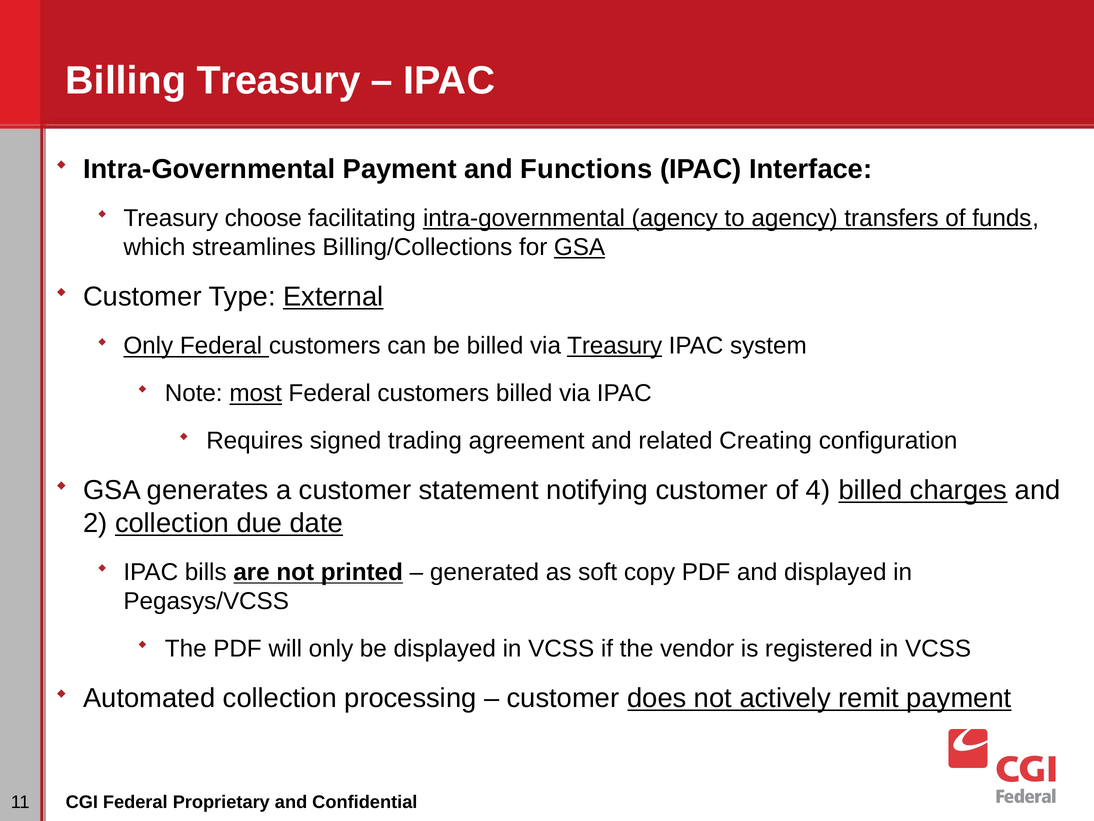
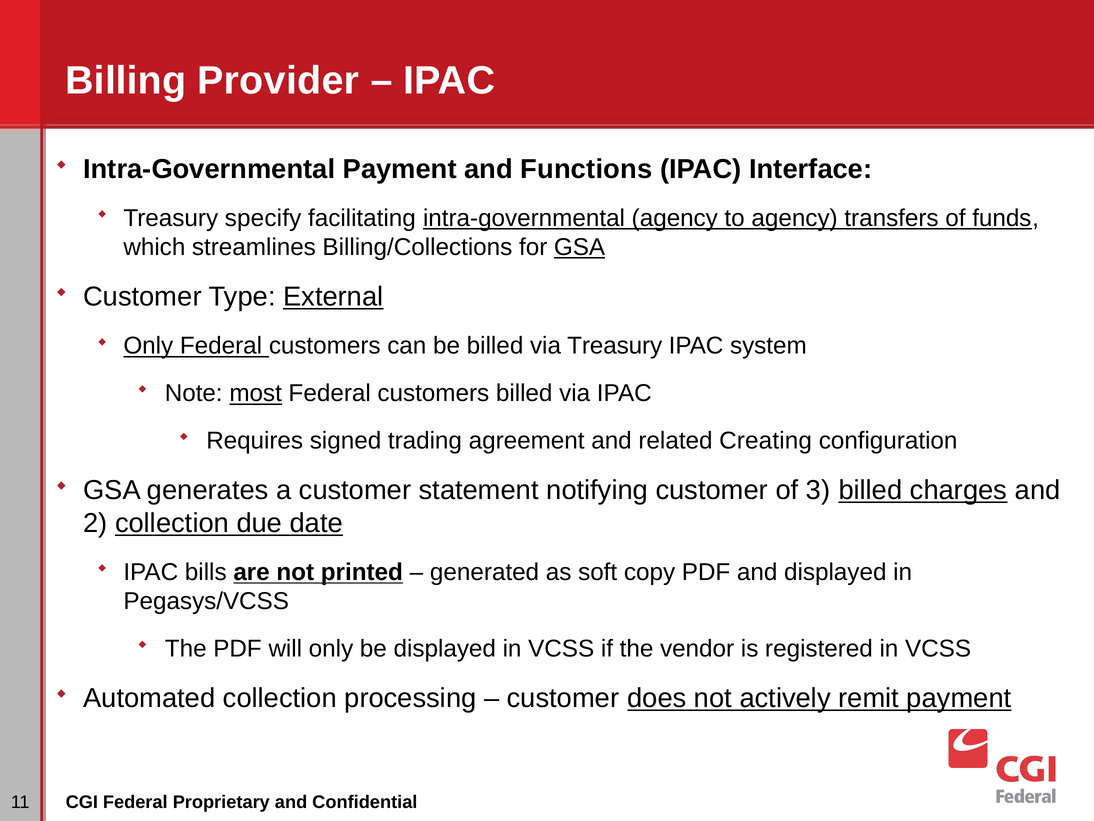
Billing Treasury: Treasury -> Provider (278, 81)
choose: choose -> specify (263, 218)
Treasury underline: present -> none (615, 346)
4: 4 -> 3 (818, 490)
